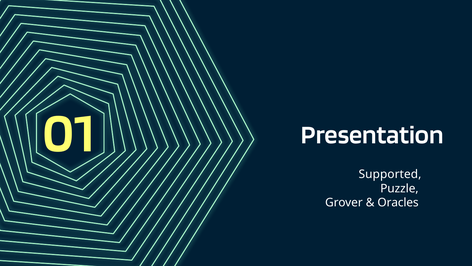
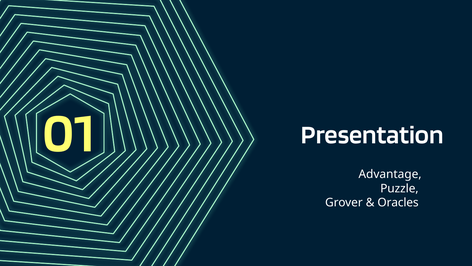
Supported: Supported -> Advantage (390, 174)
